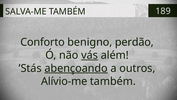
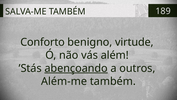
perdão: perdão -> virtude (134, 42)
vás underline: present -> none (90, 55)
Alívio-me: Alívio-me -> Além-me (64, 81)
